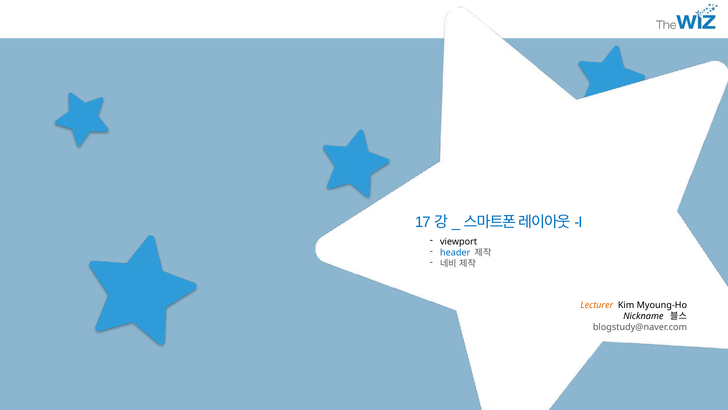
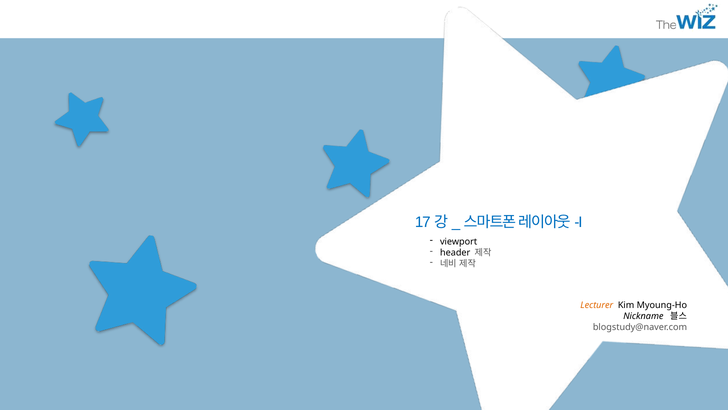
header colour: blue -> black (455, 253)
